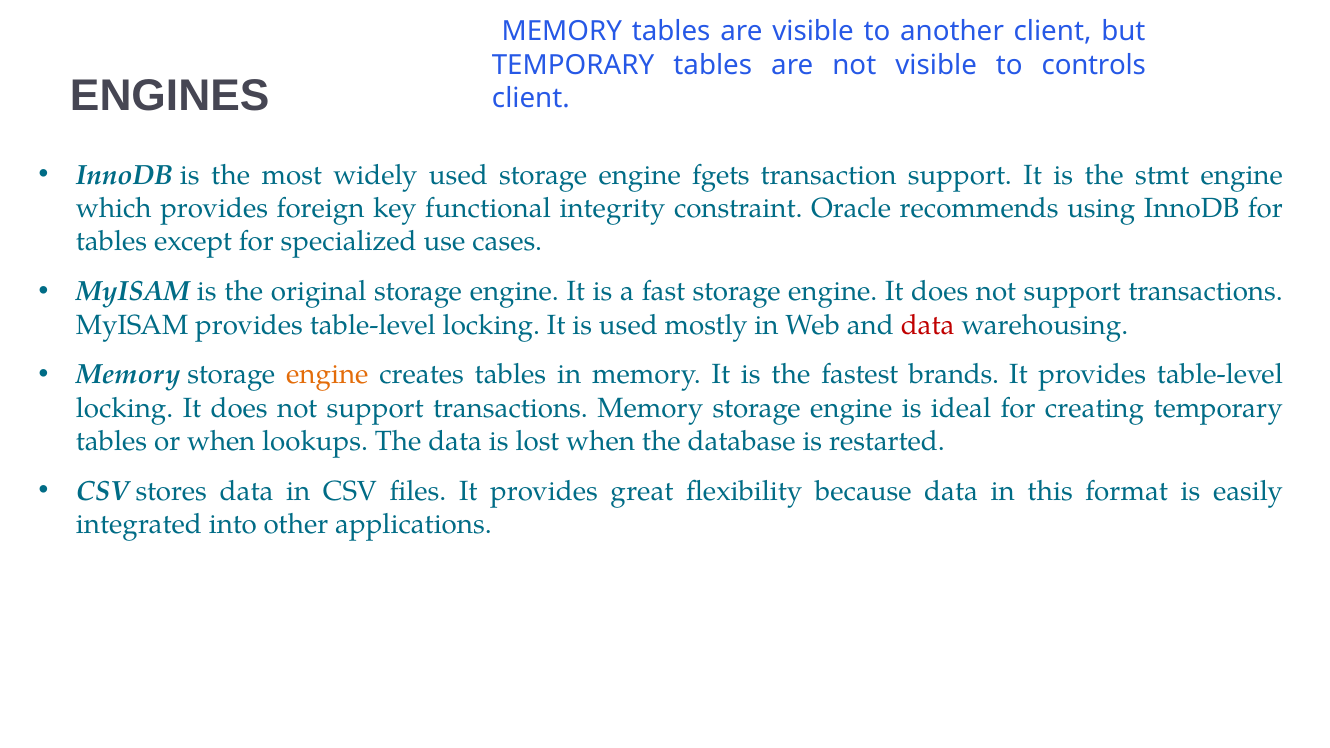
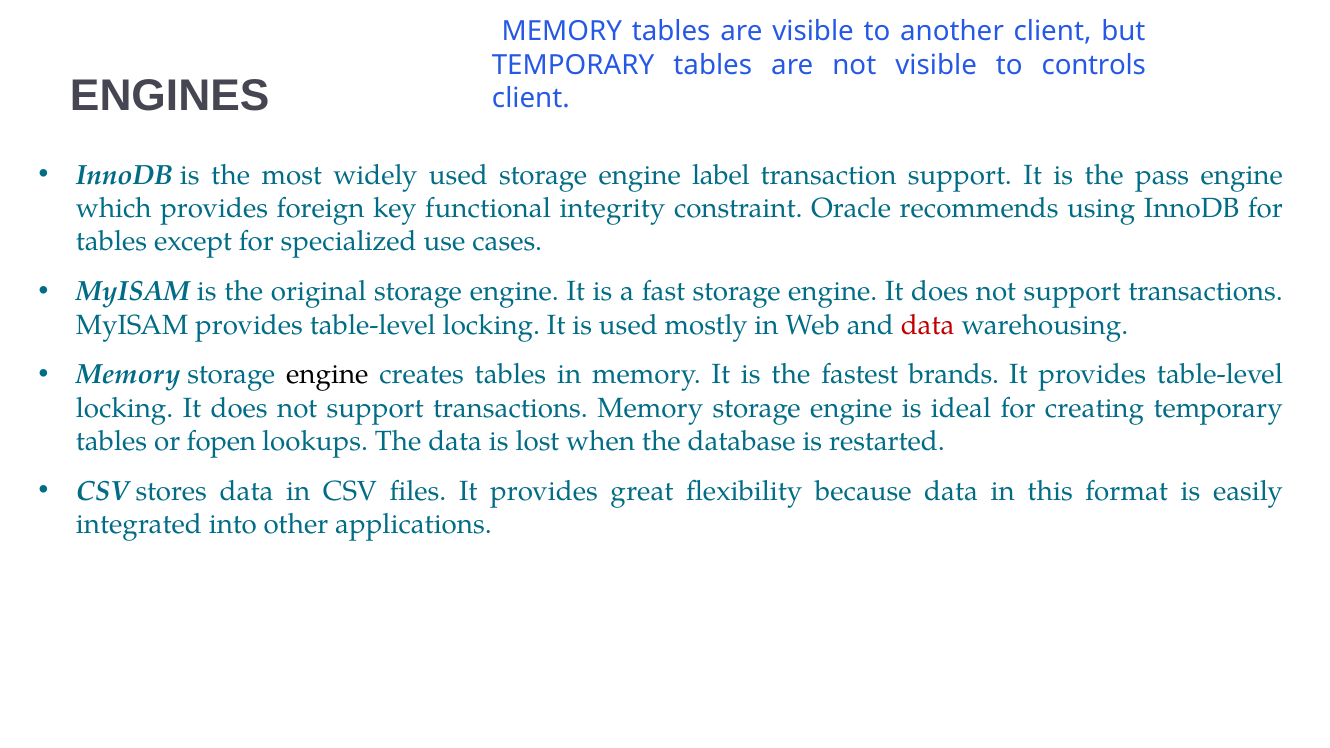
fgets: fgets -> label (721, 175)
stmt: stmt -> pass (1162, 175)
engine colour: orange -> black (327, 375)
or when: when -> fopen (221, 441)
